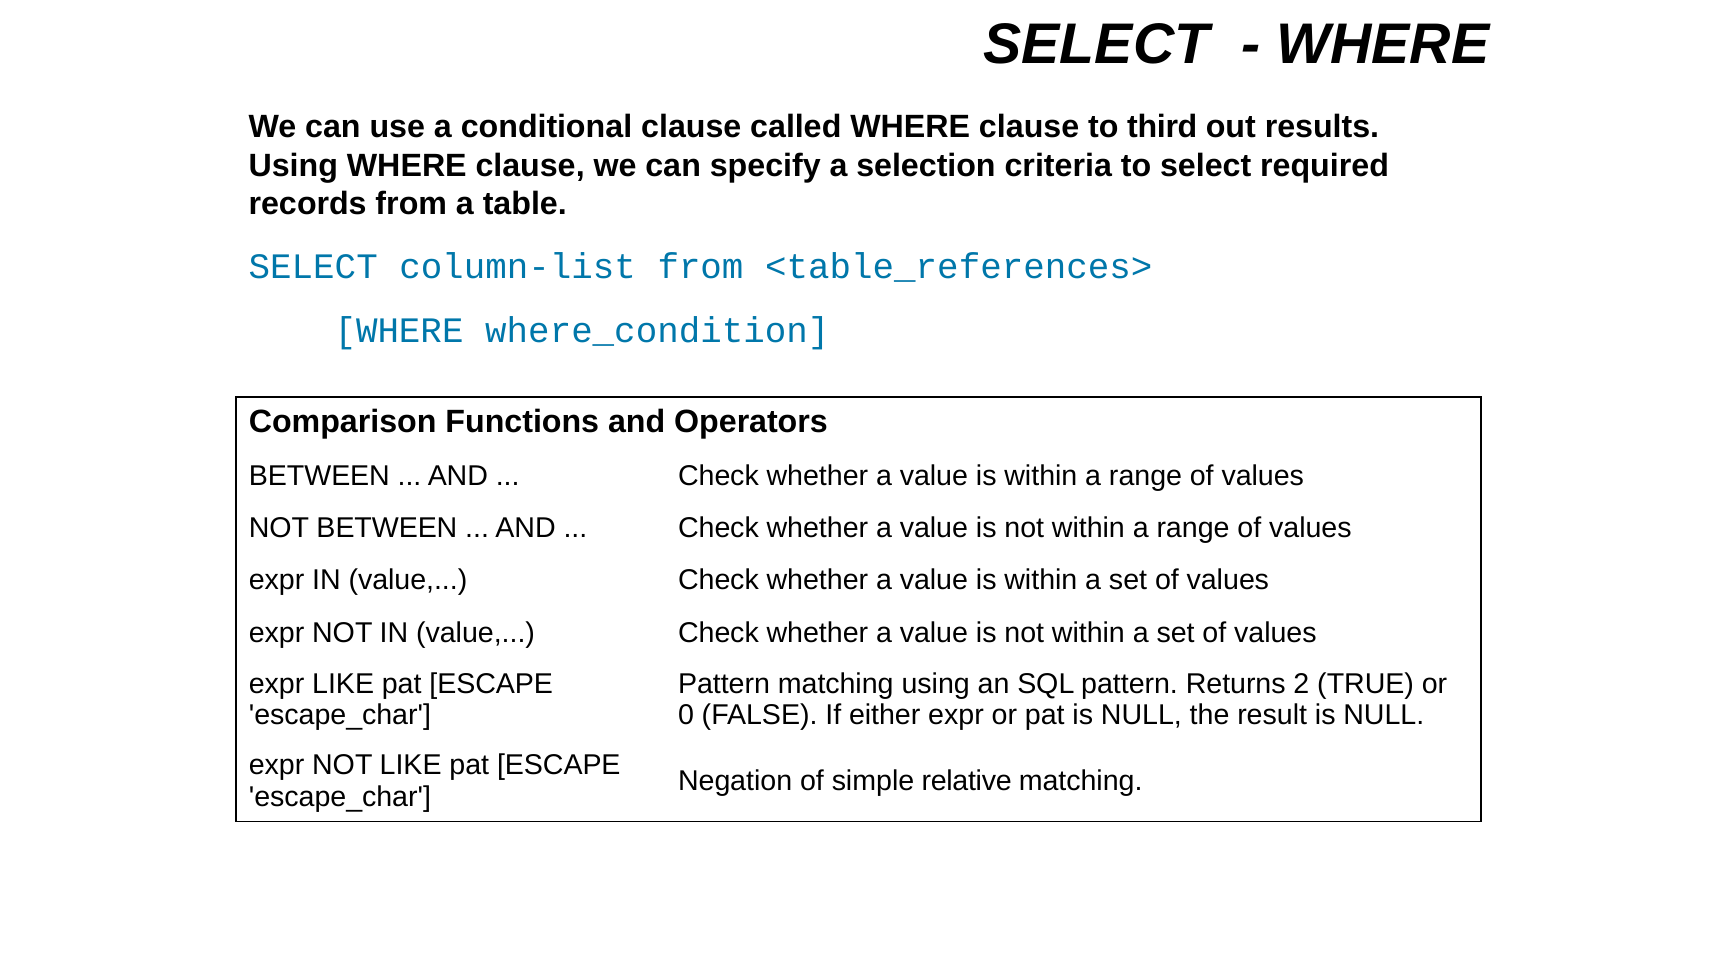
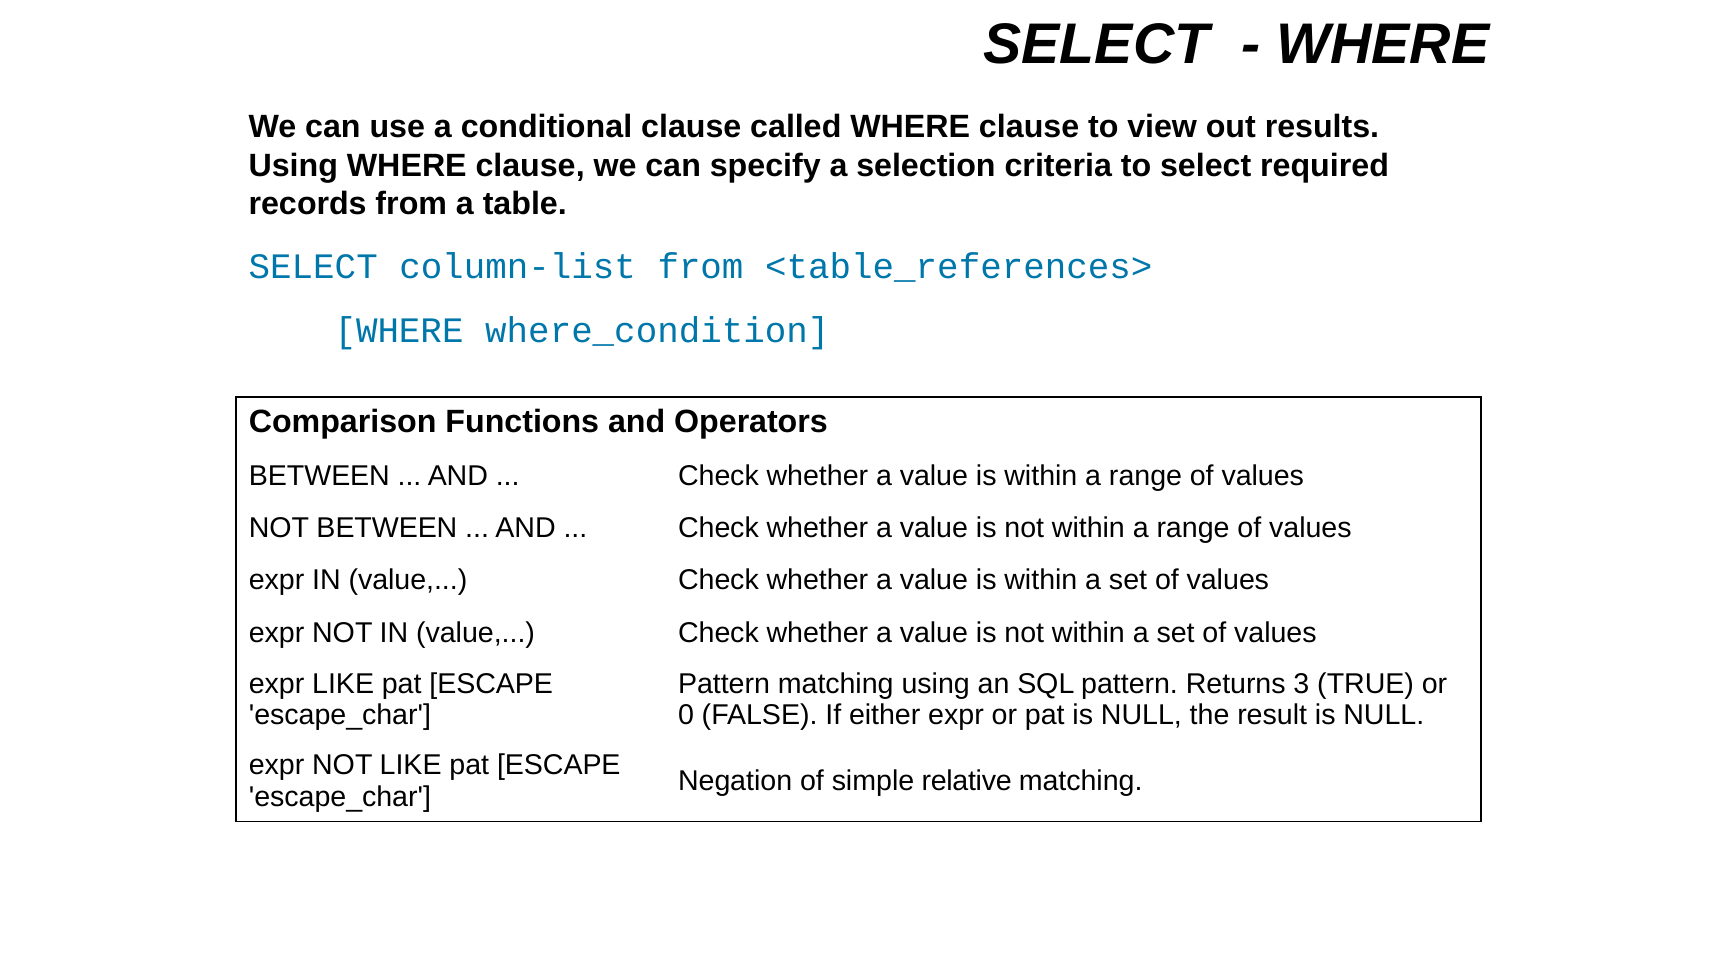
third: third -> view (1162, 127)
2: 2 -> 3 (1301, 684)
